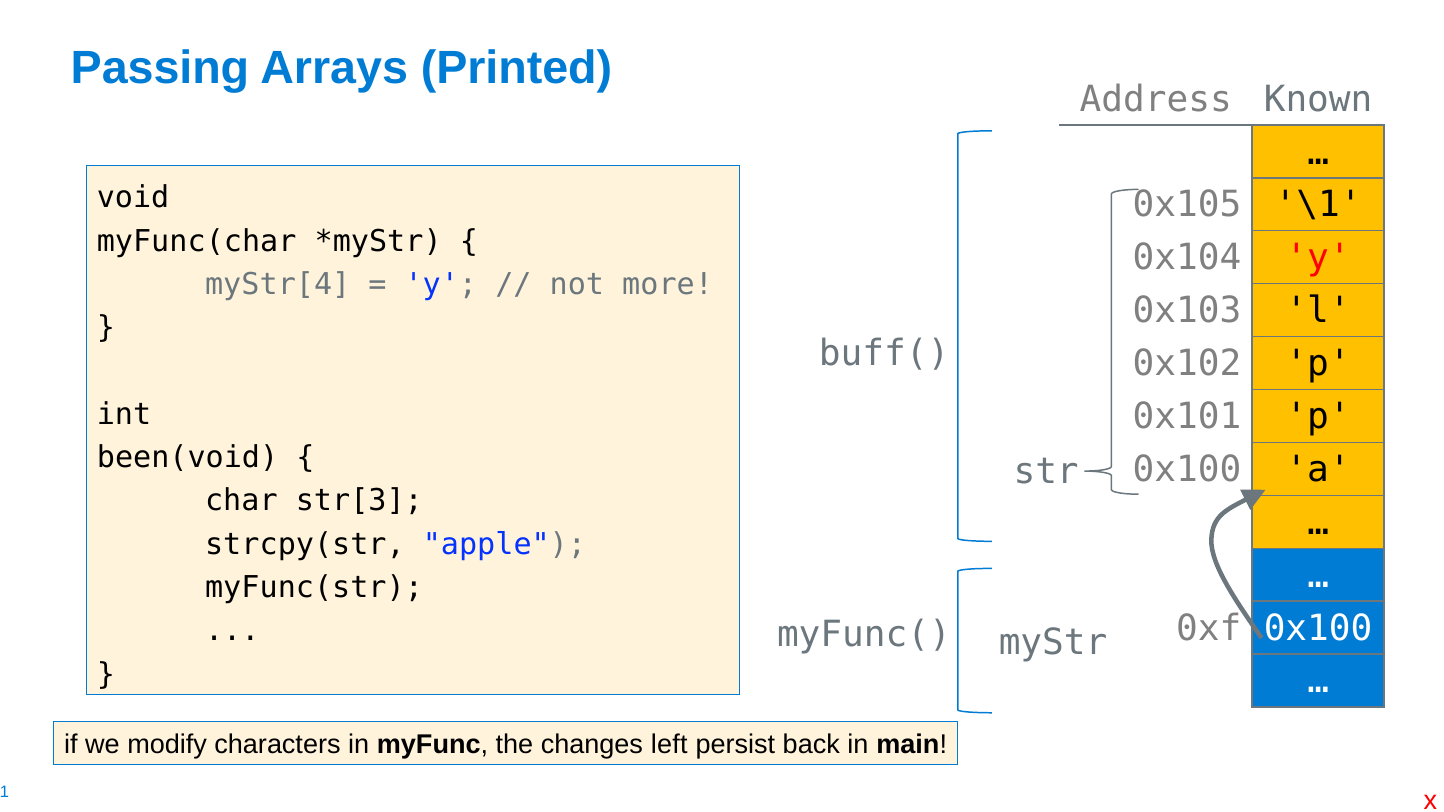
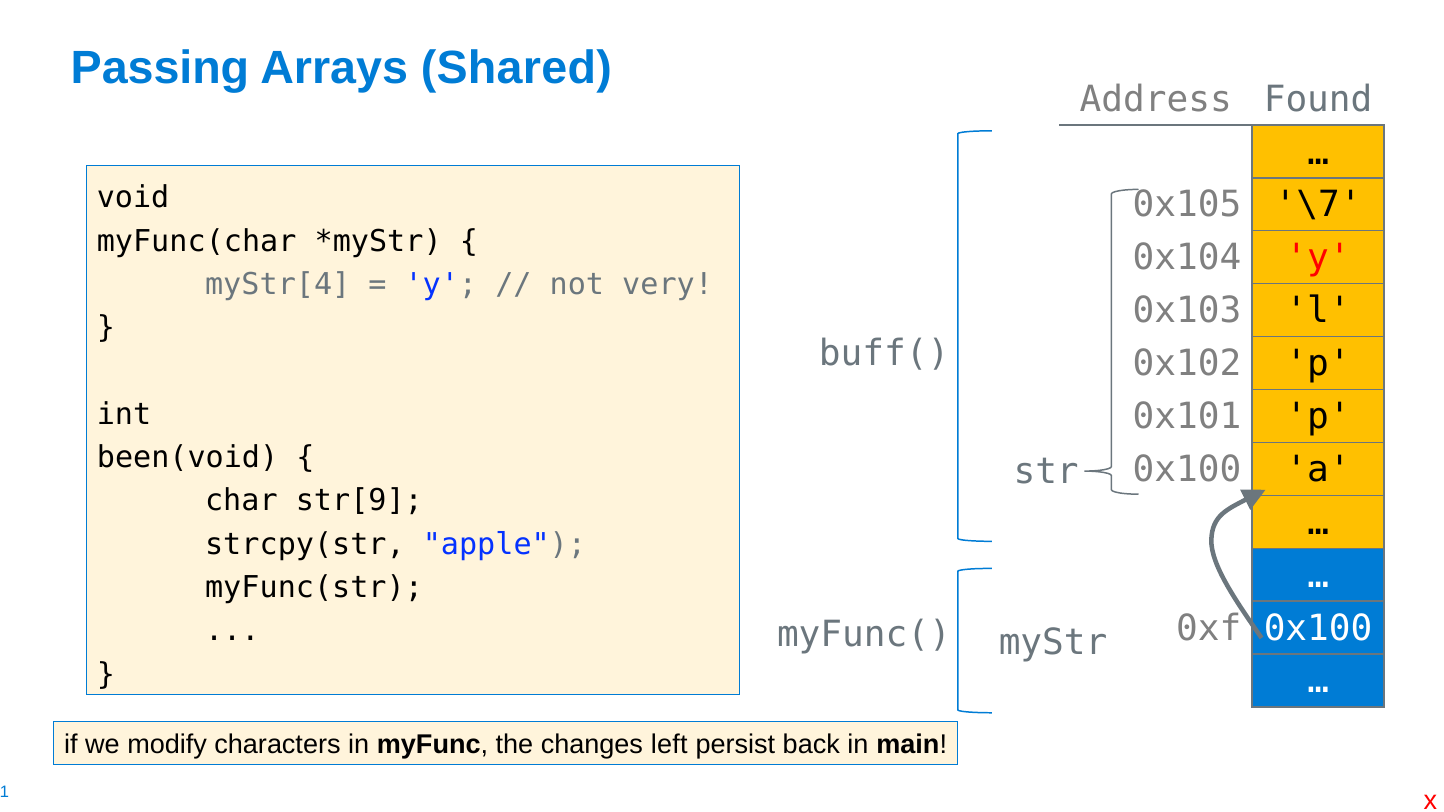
Printed: Printed -> Shared (516, 68)
Known: Known -> Found (1318, 99)
\1: \1 -> \7 (1318, 205)
more: more -> very (668, 284)
str[3: str[3 -> str[9 (359, 501)
